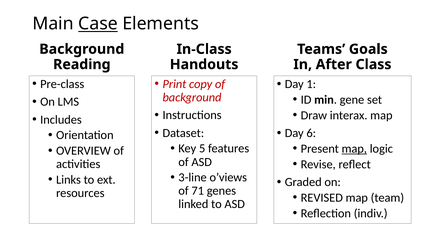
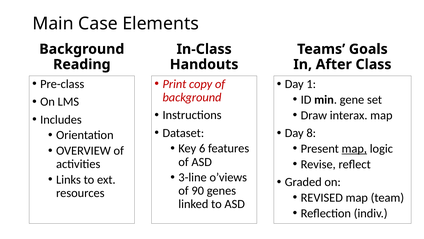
Case underline: present -> none (98, 24)
6: 6 -> 8 (311, 133)
5: 5 -> 6 (202, 148)
71: 71 -> 90 (198, 190)
